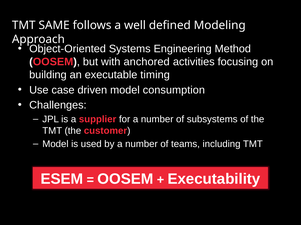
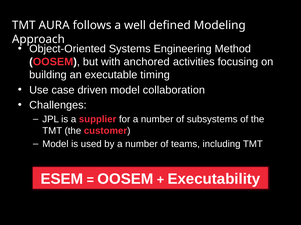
SAME: SAME -> AURA (54, 25)
consumption: consumption -> collaboration (174, 90)
